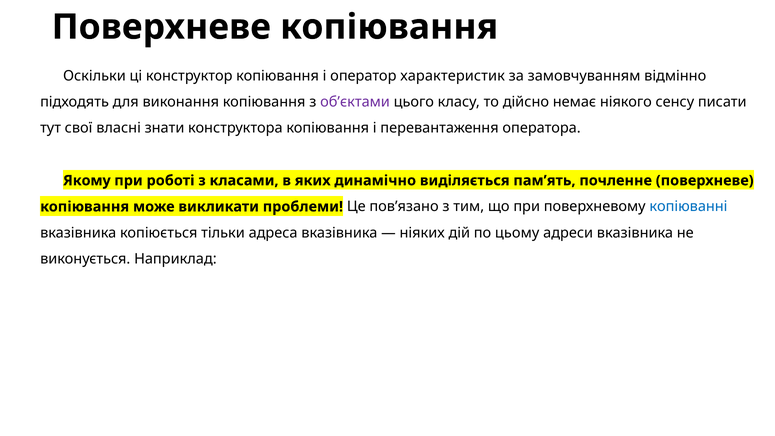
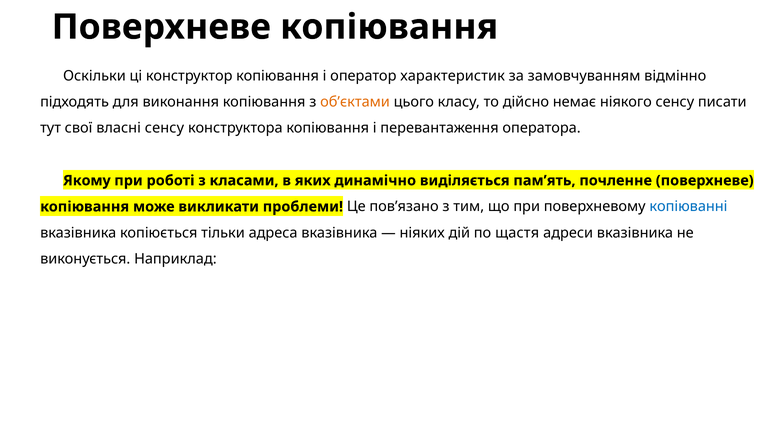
об’єктами colour: purple -> orange (355, 102)
власні знати: знати -> сенсу (164, 128)
цьому: цьому -> щастя (517, 233)
